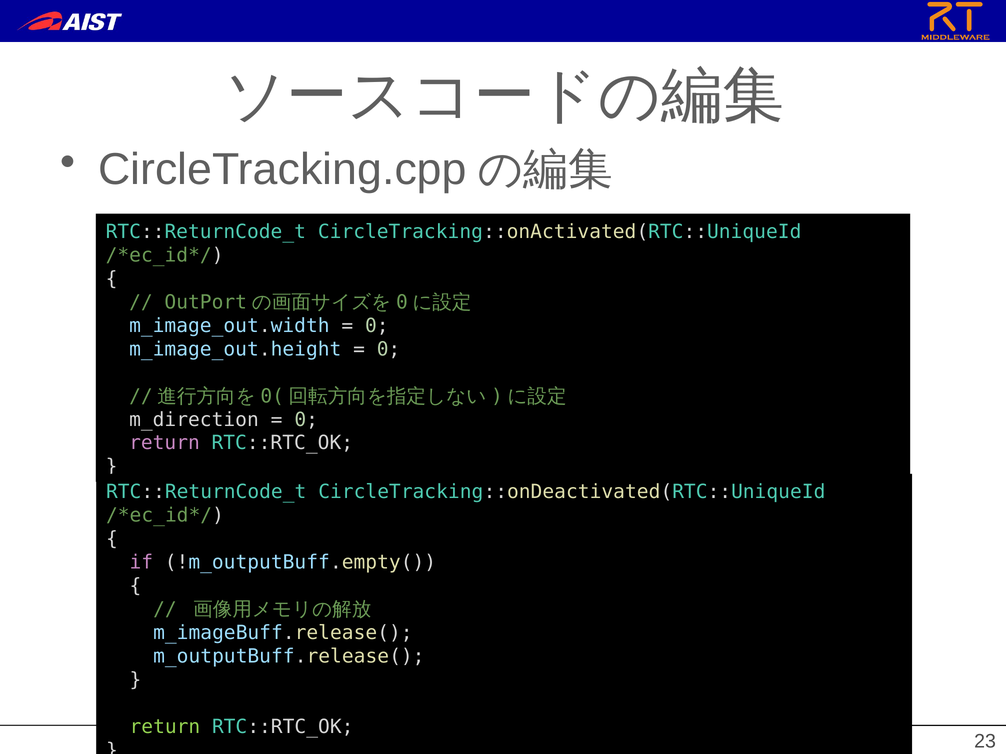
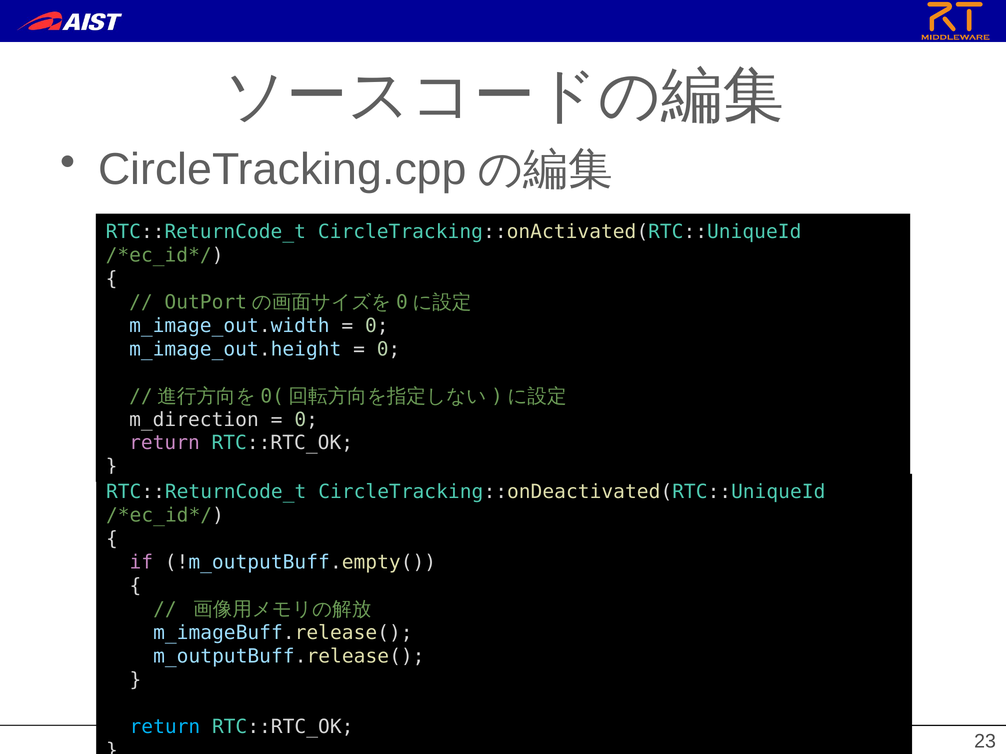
return colour: light green -> light blue (165, 727)
